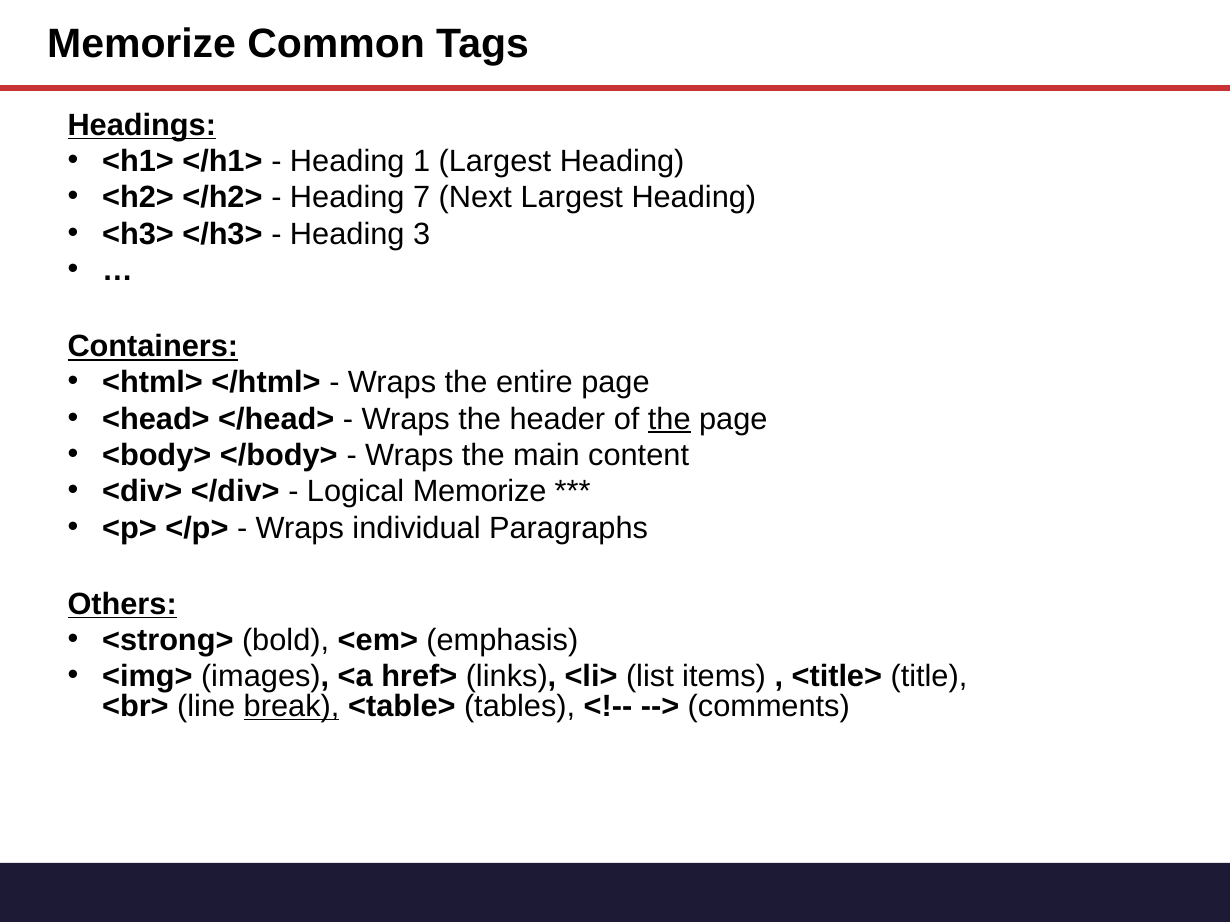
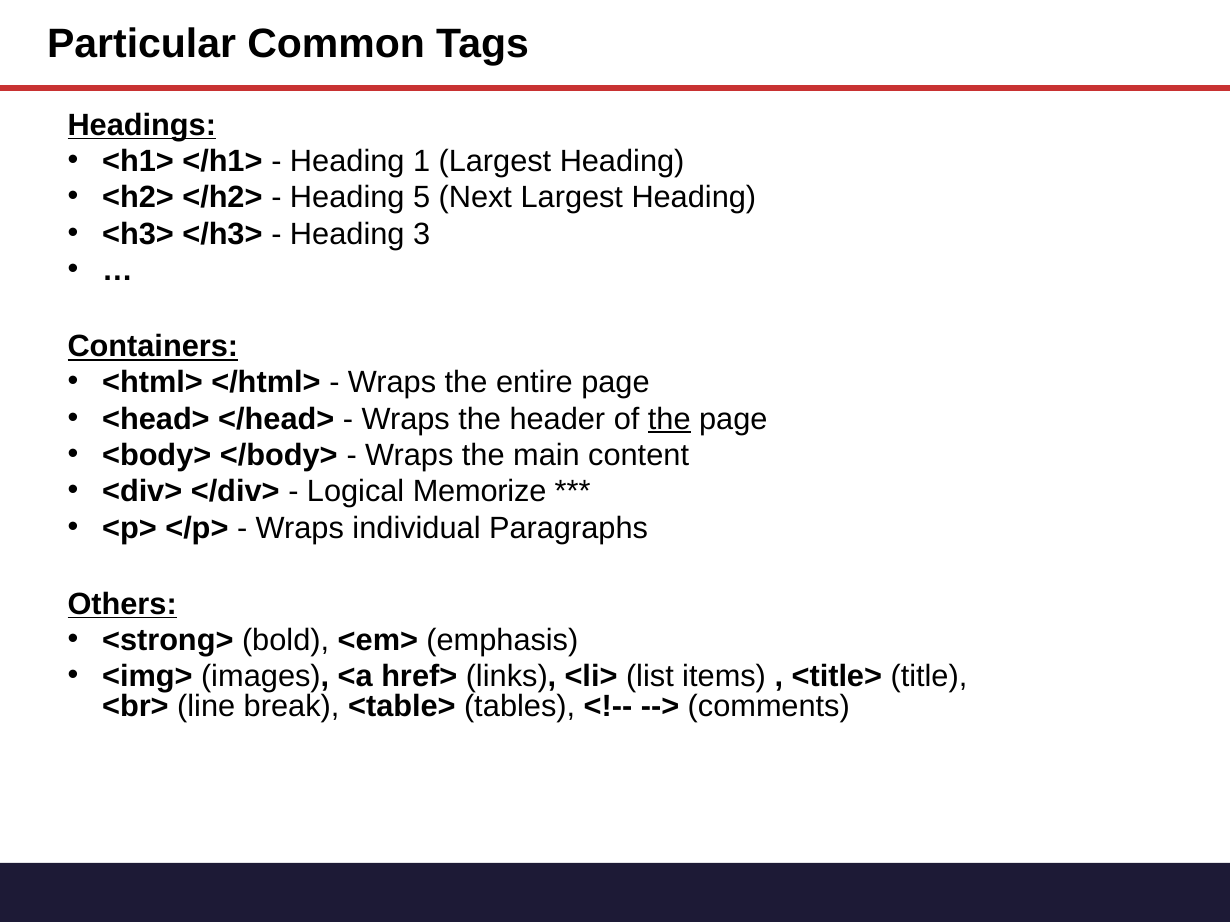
Memorize: Memorize -> Particular (142, 44)
7: 7 -> 5 (422, 198)
break underline: present -> none (292, 707)
